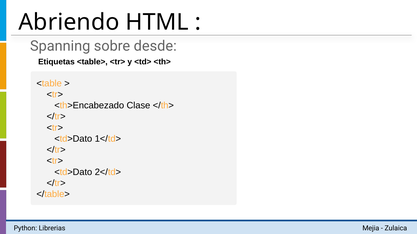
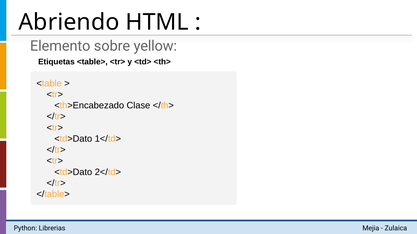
Spanning: Spanning -> Elemento (60, 46)
desde: desde -> yellow (155, 46)
